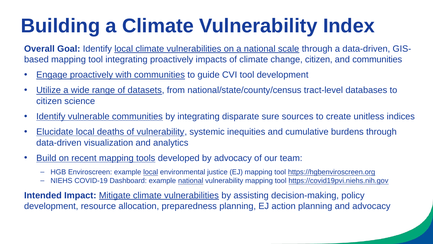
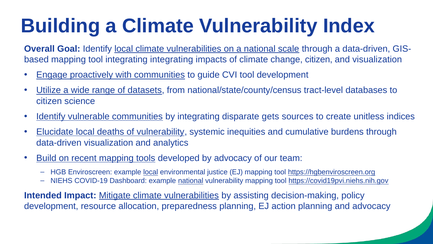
integrating proactively: proactively -> integrating (172, 59)
and communities: communities -> visualization (377, 59)
sure: sure -> gets (270, 116)
